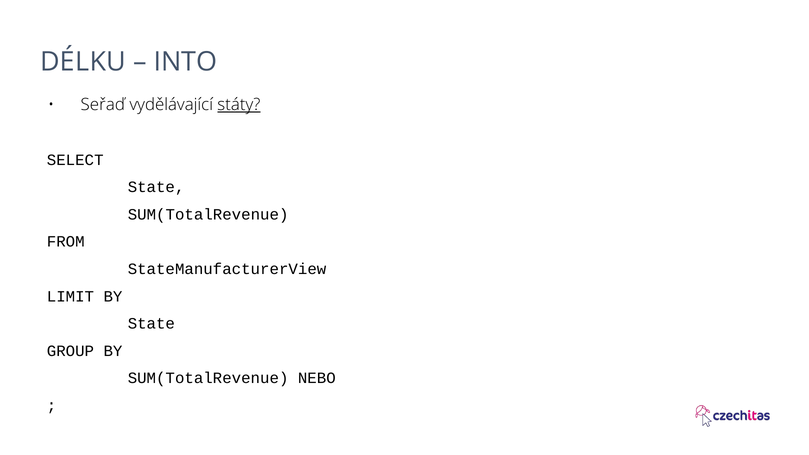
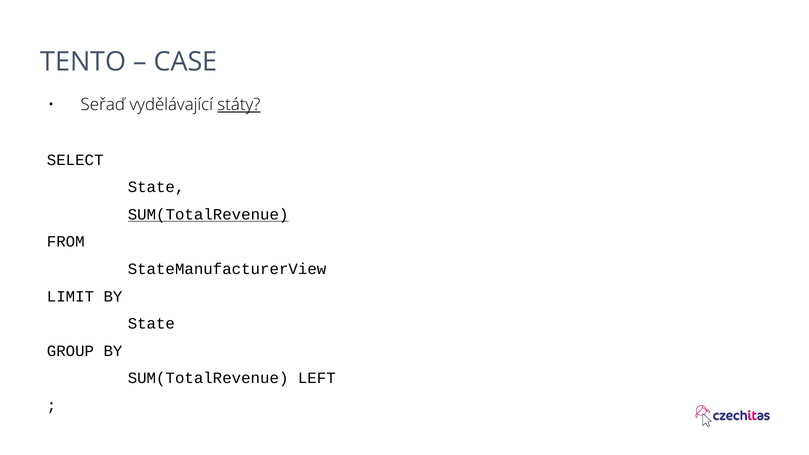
DÉLKU: DÉLKU -> TENTO (83, 62)
INTO: INTO -> CASE (185, 62)
SUM(TotalRevenue underline: none -> present (208, 215)
NEBO: NEBO -> LEFT (317, 378)
